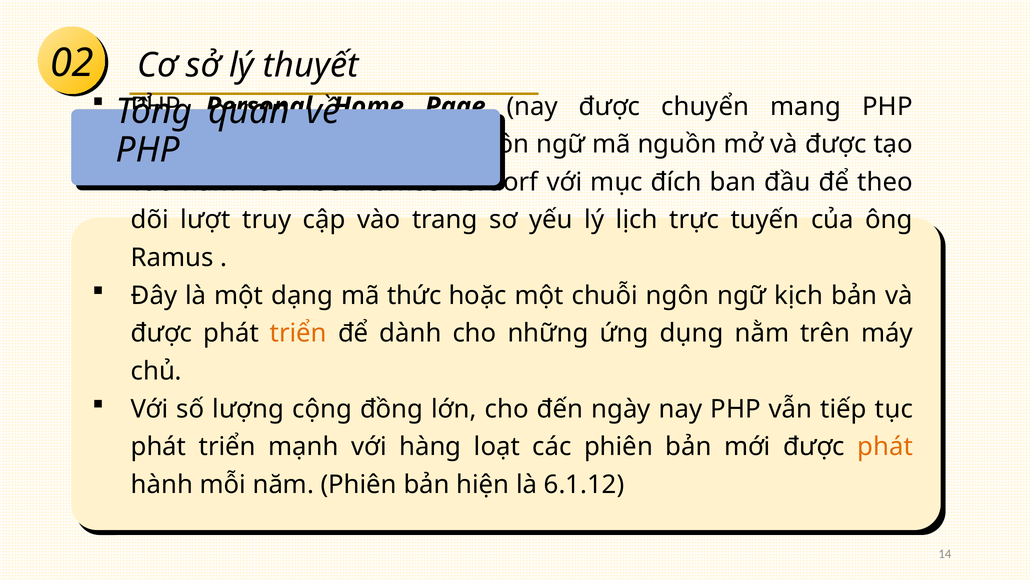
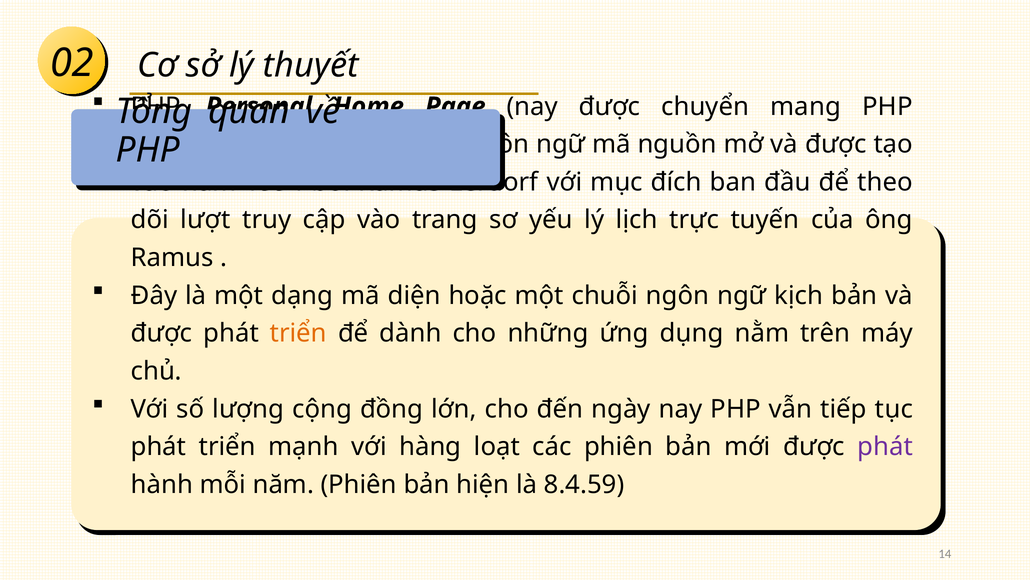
thức: thức -> diện (414, 295)
phát colour: orange -> purple (885, 446)
6.1.12: 6.1.12 -> 8.4.59 (584, 484)
